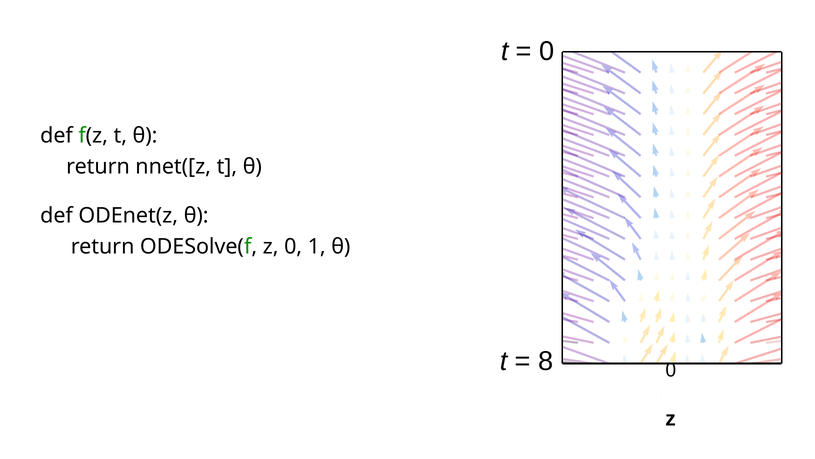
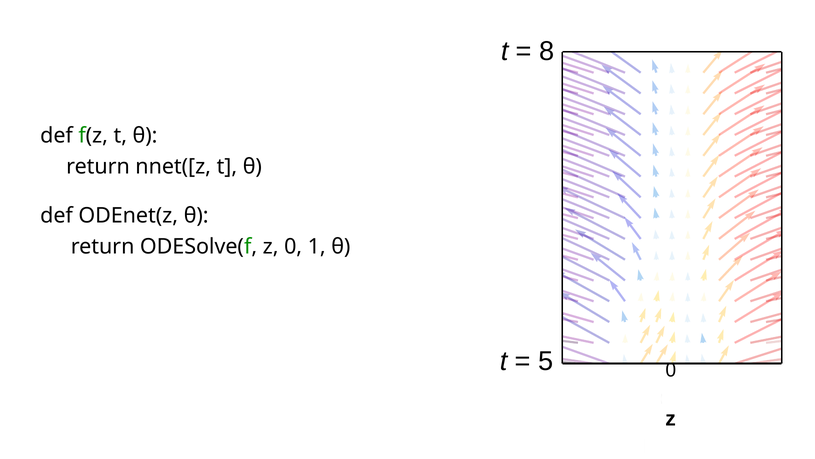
0: 0 -> 8 (547, 51)
8: 8 -> 5 (546, 361)
